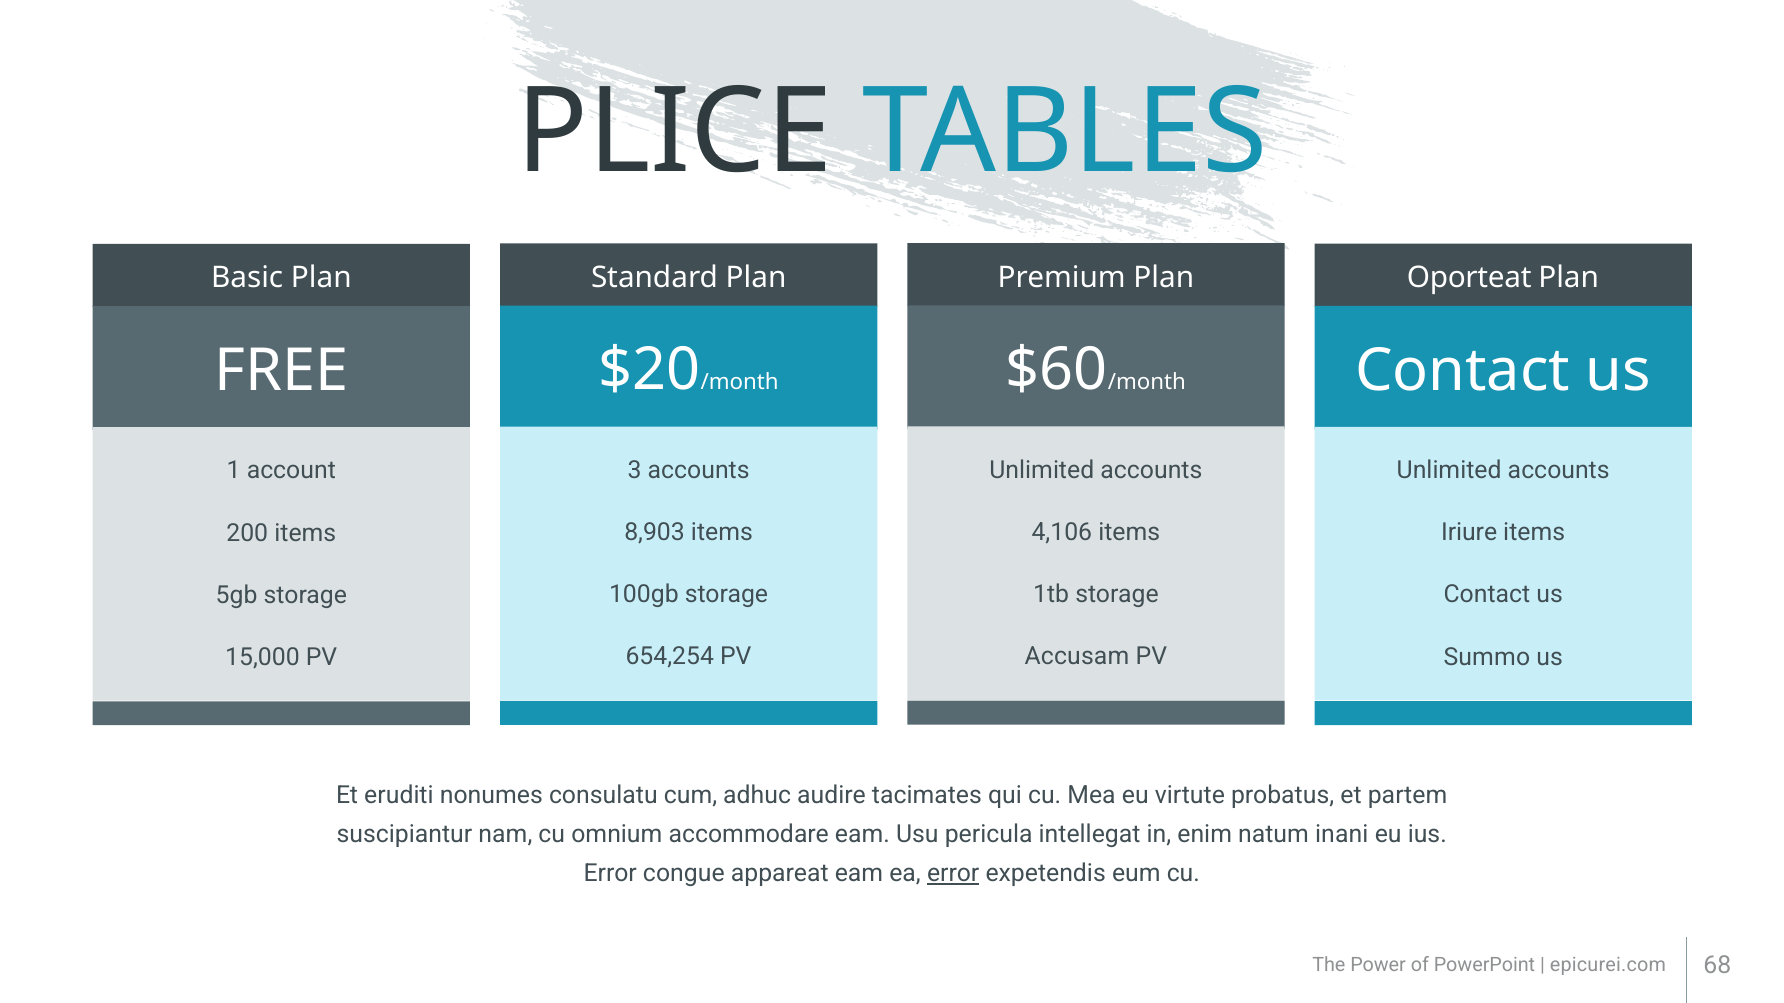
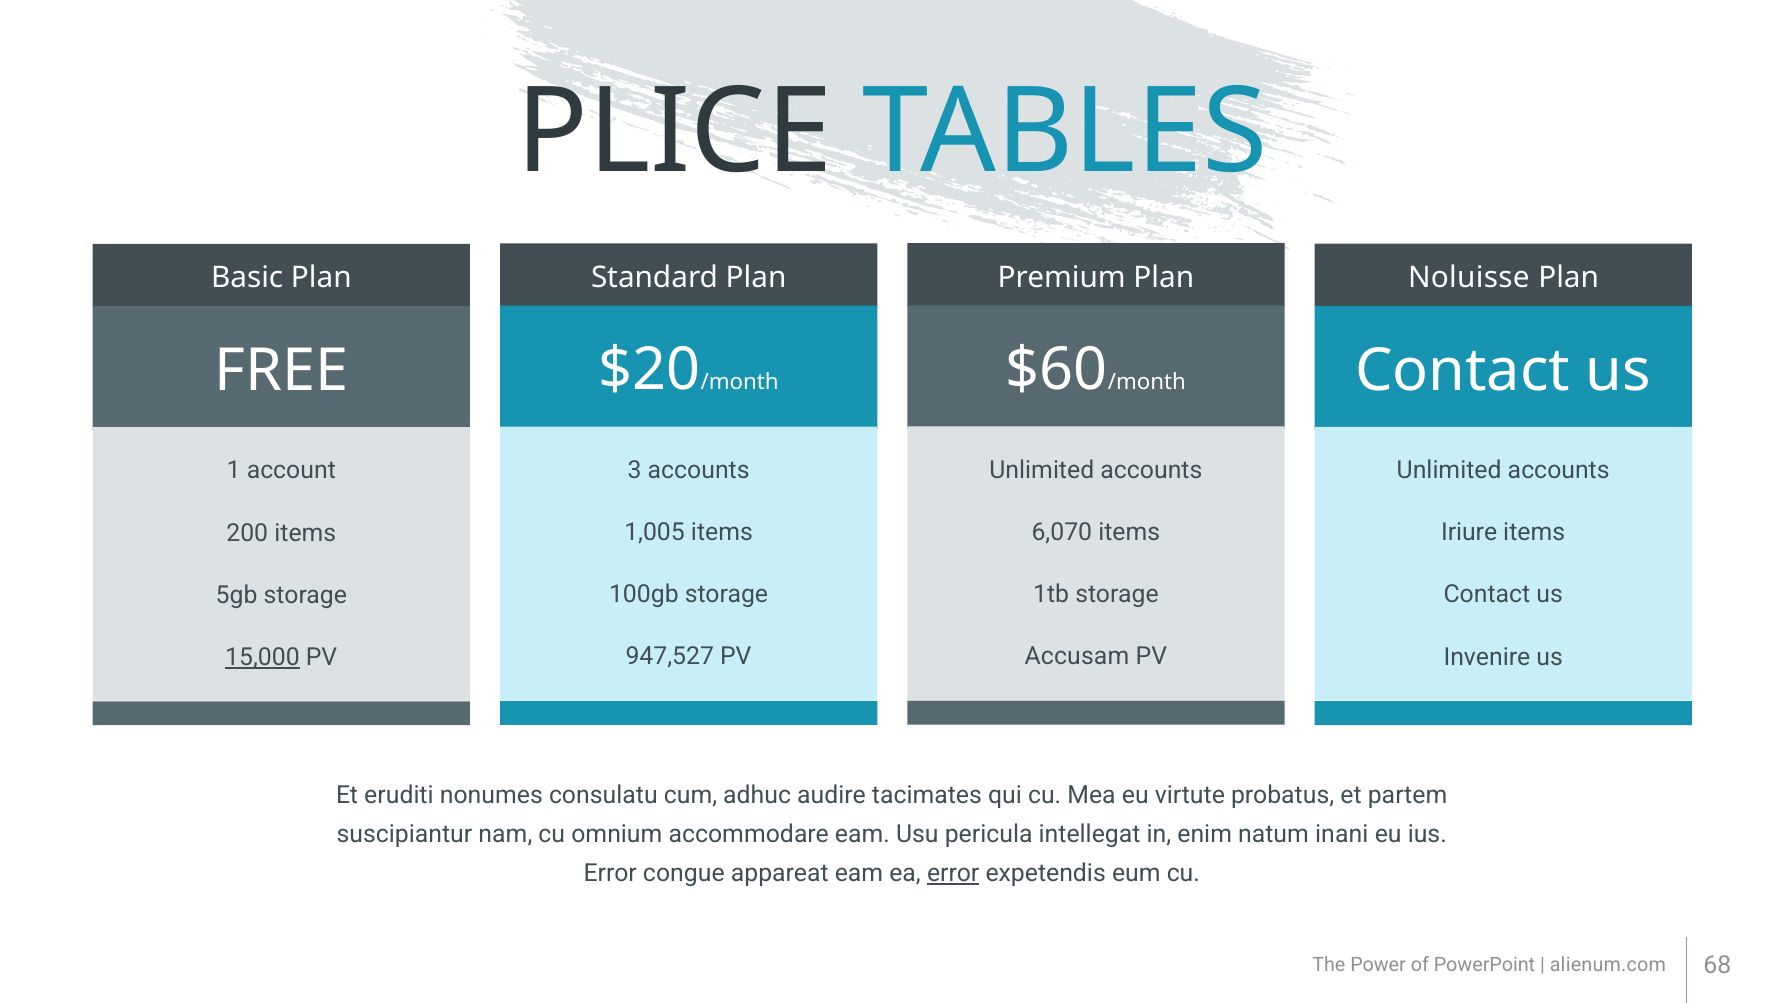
Oporteat: Oporteat -> Noluisse (1469, 278)
4,106: 4,106 -> 6,070 (1062, 532)
8,903: 8,903 -> 1,005 (655, 533)
654,254: 654,254 -> 947,527 (670, 657)
Summo: Summo -> Invenire (1487, 657)
15,000 underline: none -> present (263, 657)
epicurei.com: epicurei.com -> alienum.com (1608, 965)
